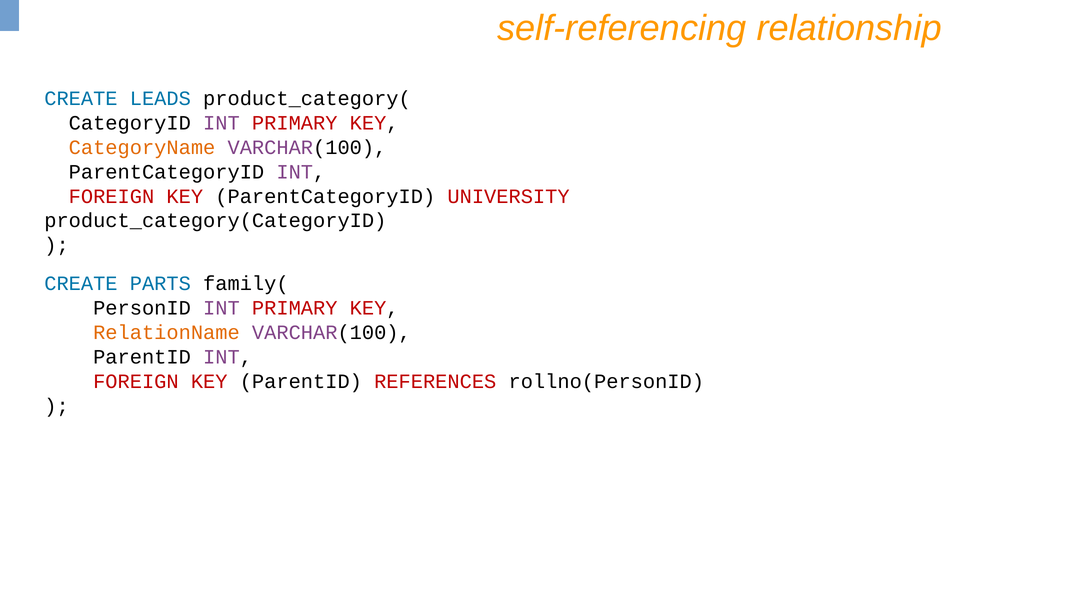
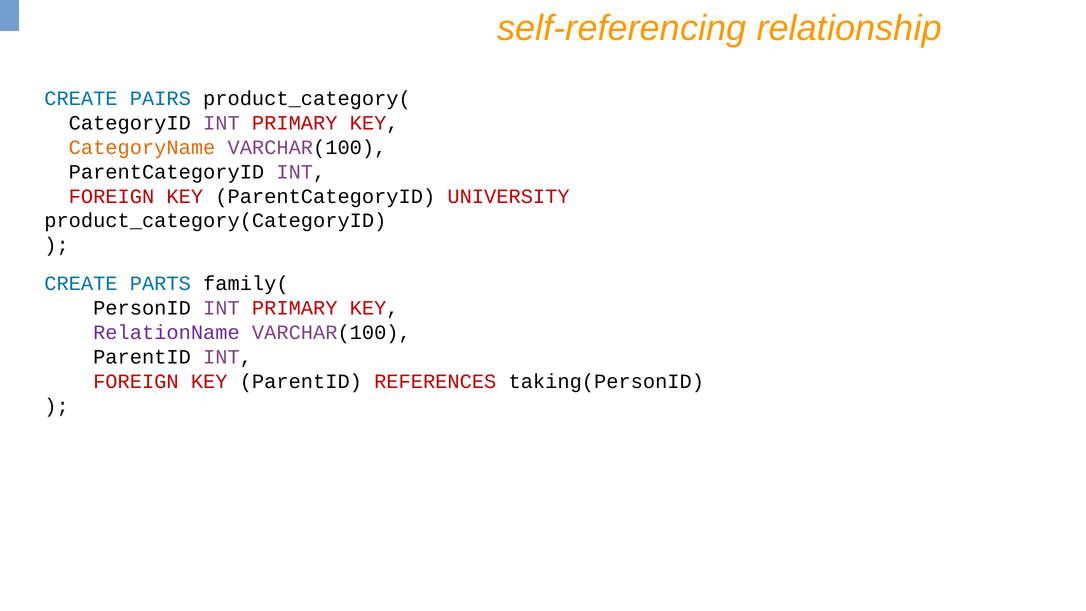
LEADS: LEADS -> PAIRS (160, 99)
RelationName colour: orange -> purple (166, 333)
rollno(PersonID: rollno(PersonID -> taking(PersonID (606, 381)
